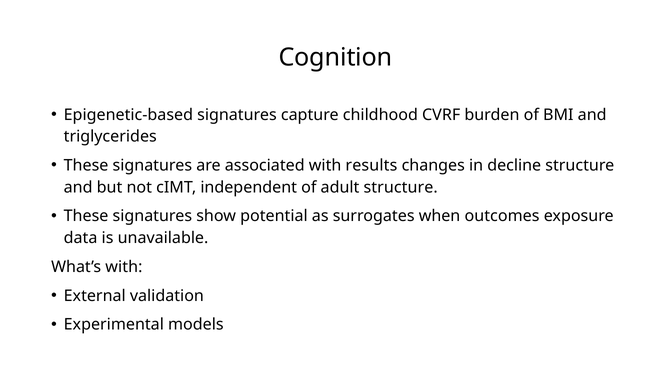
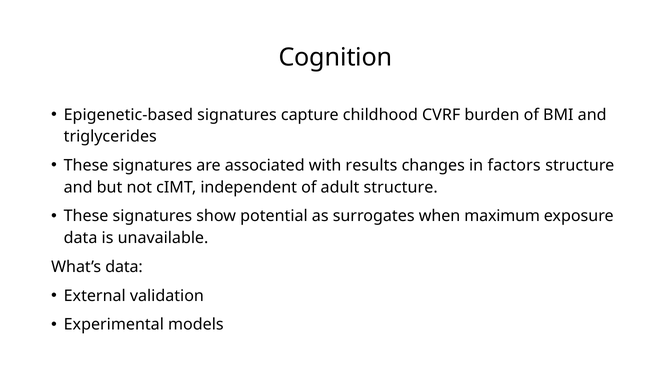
decline: decline -> factors (514, 166)
outcomes: outcomes -> maximum (502, 216)
What’s with: with -> data (124, 267)
